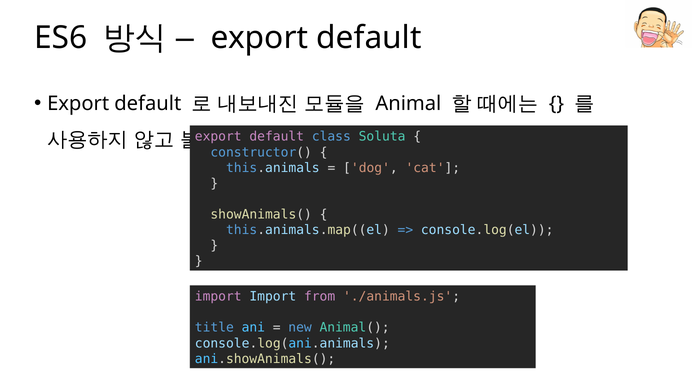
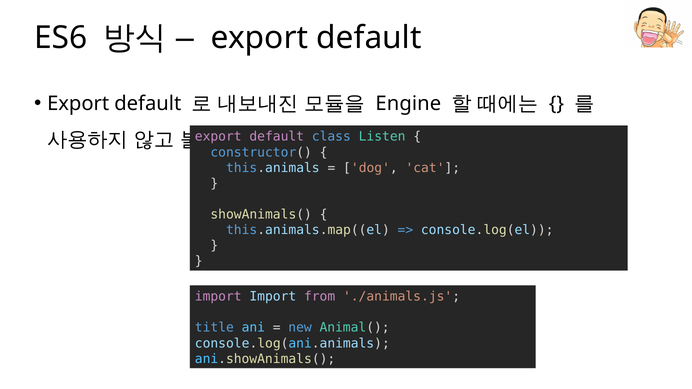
Animal: Animal -> Engine (408, 104)
Soluta: Soluta -> Listen (382, 137)
